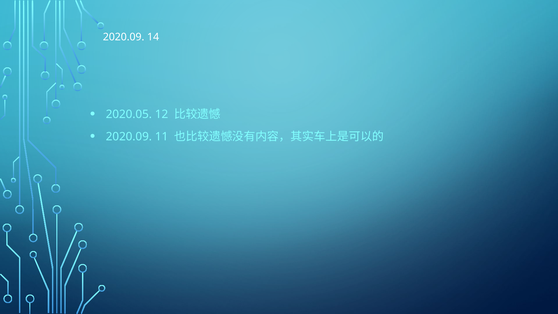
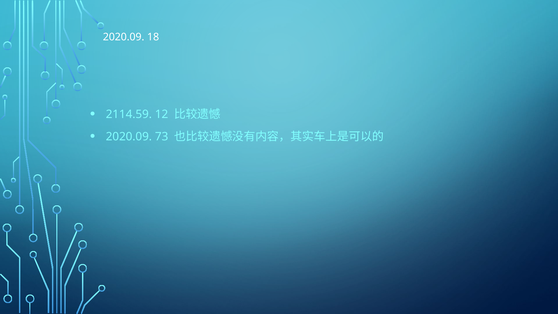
14: 14 -> 18 (153, 37)
2020.05: 2020.05 -> 2114.59 (129, 114)
11: 11 -> 73 (162, 137)
